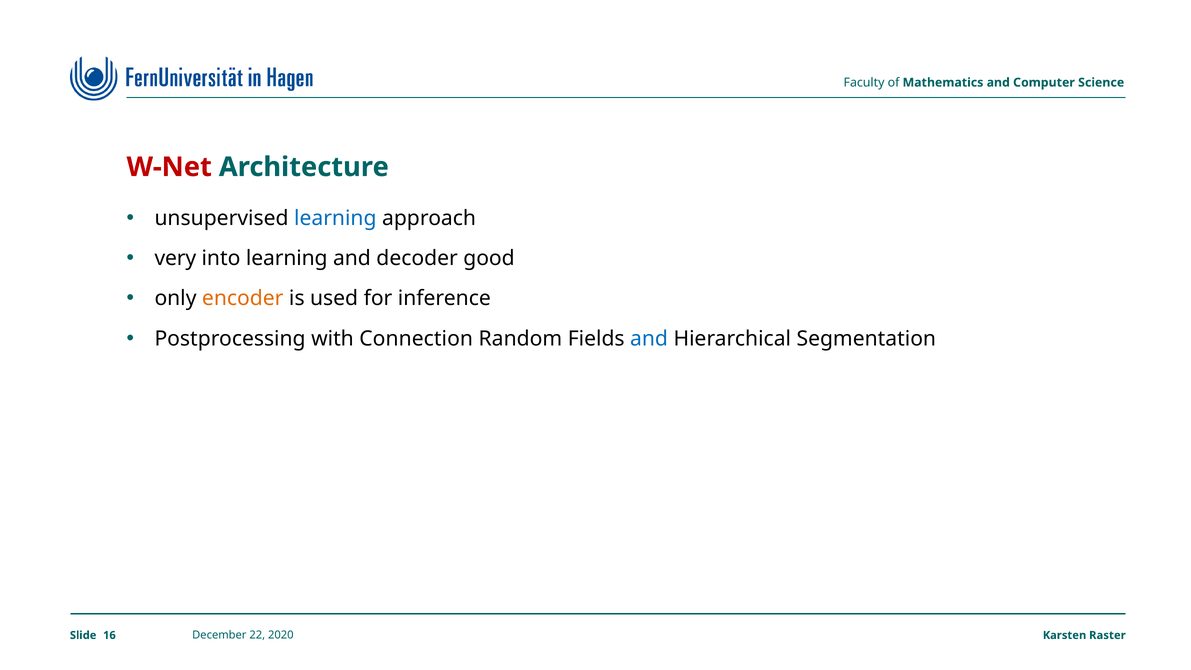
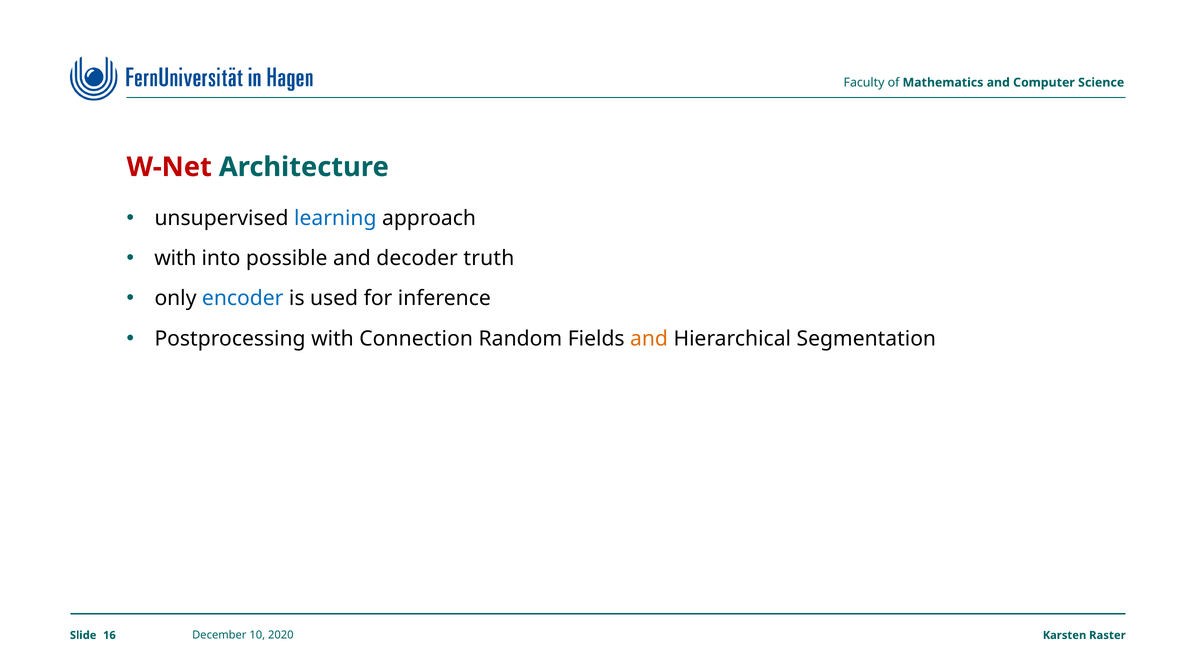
very: very -> with (175, 258)
into learning: learning -> possible (287, 258)
good: good -> truth (489, 258)
encoder colour: orange -> blue (243, 298)
and colour: blue -> orange (649, 339)
22: 22 -> 10 (257, 635)
